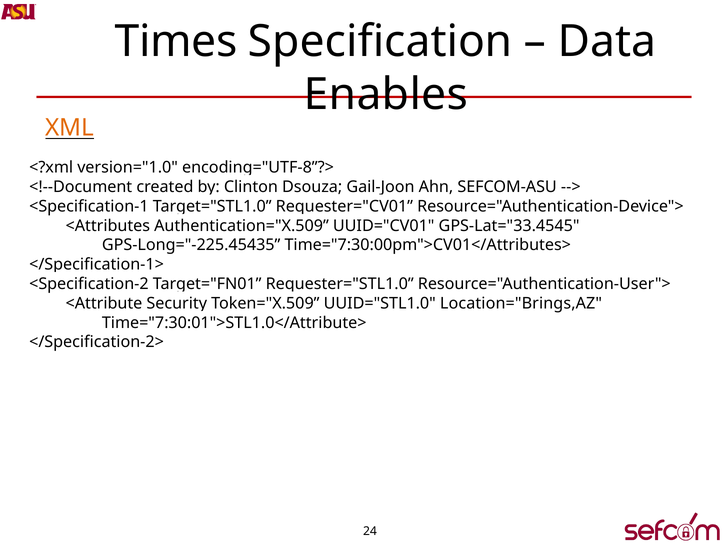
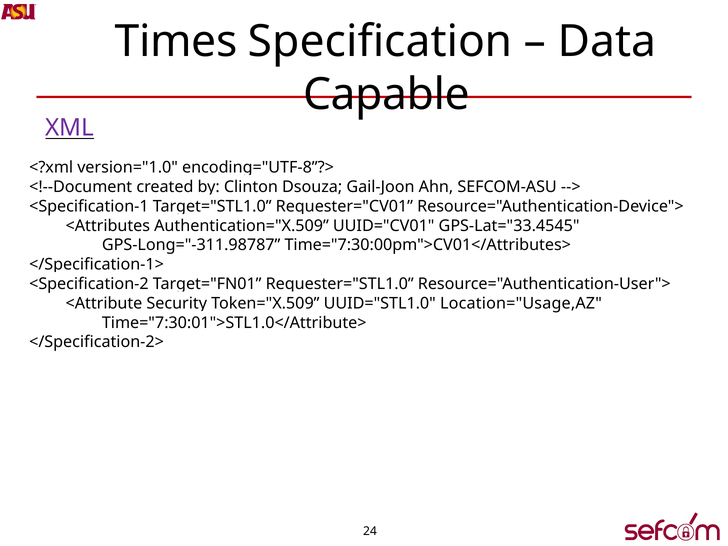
Enables: Enables -> Capable (386, 95)
XML colour: orange -> purple (70, 128)
GPS-Long="-225.45435: GPS-Long="-225.45435 -> GPS-Long="-311.98787 (191, 245)
Location="Brings,AZ: Location="Brings,AZ -> Location="Usage,AZ (521, 303)
